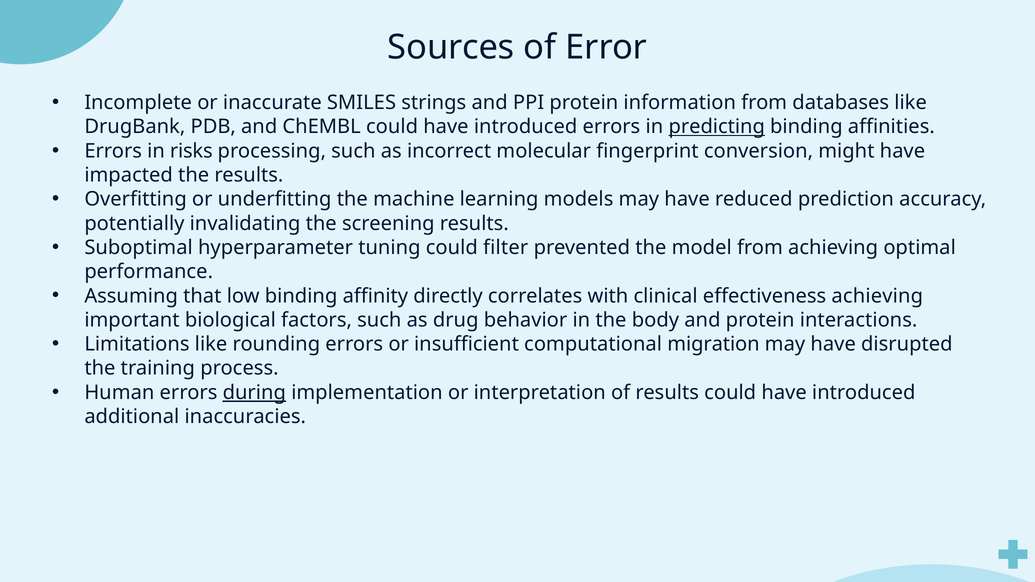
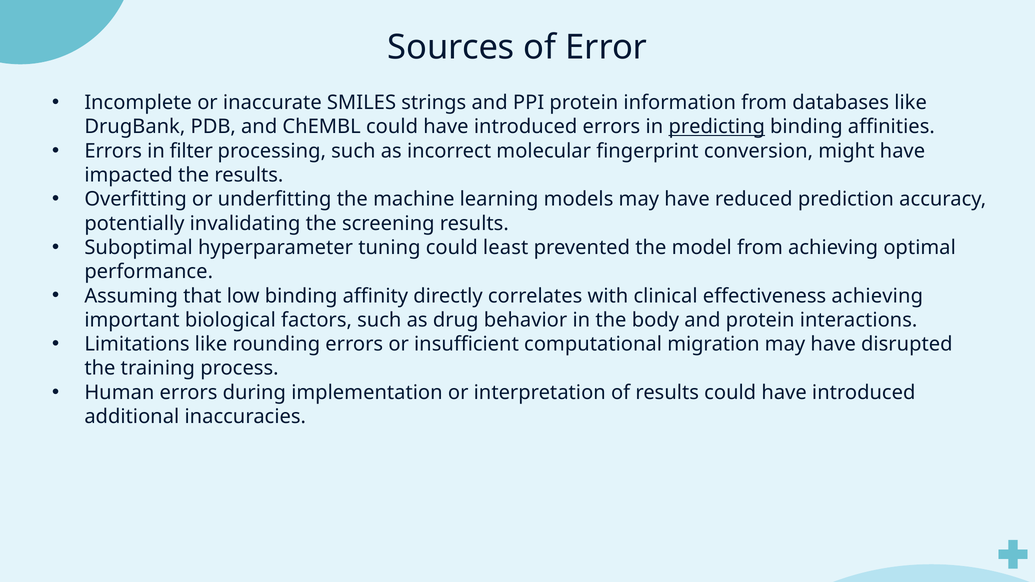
risks: risks -> filter (191, 151)
filter: filter -> least (506, 248)
during underline: present -> none (254, 393)
